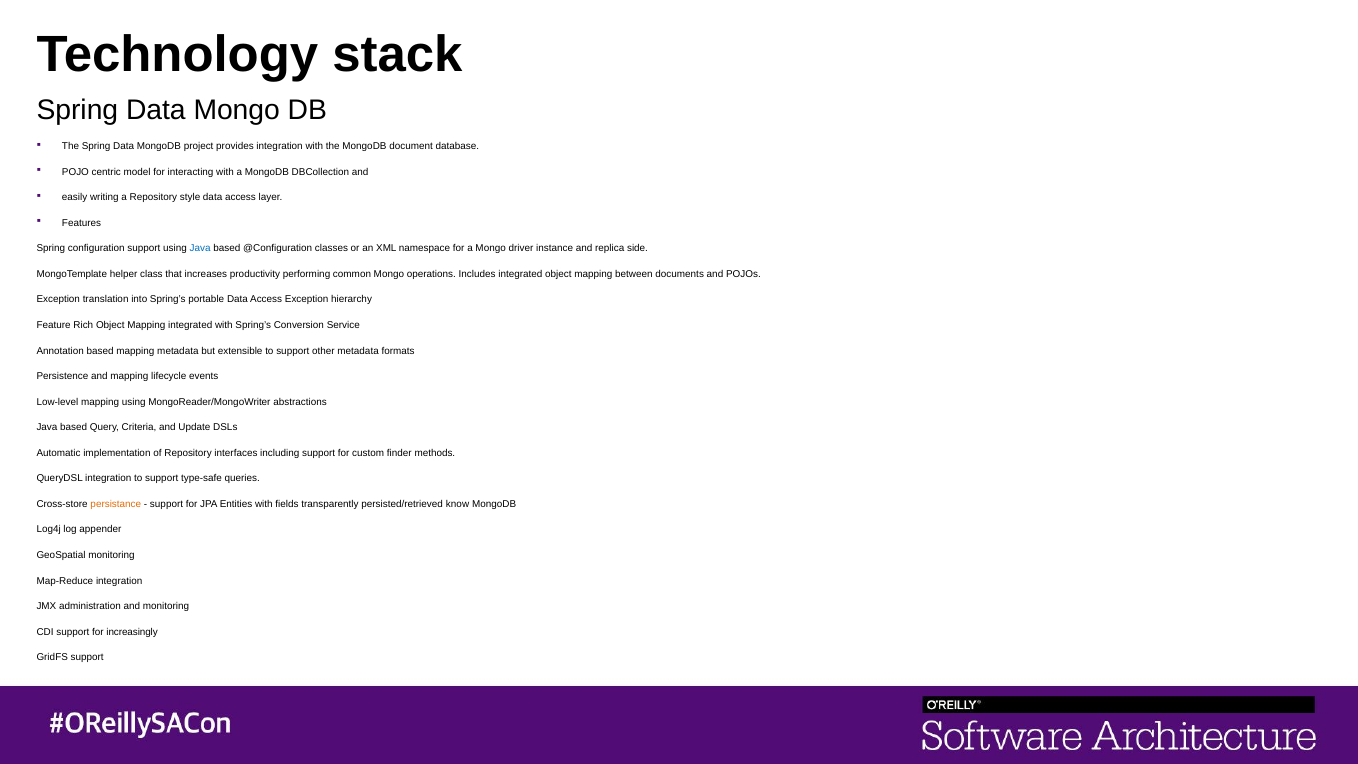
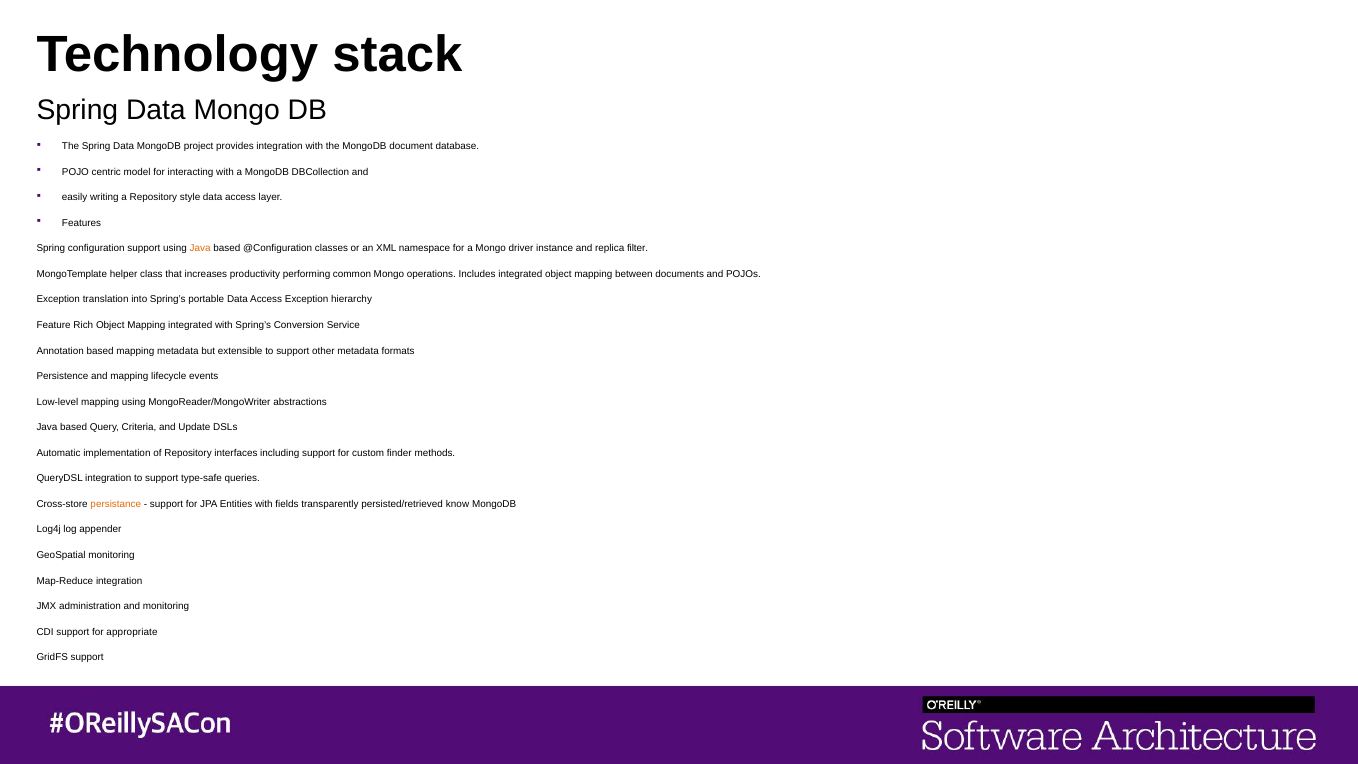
Java colour: blue -> orange (200, 248)
side: side -> filter (638, 248)
increasingly: increasingly -> appropriate (132, 632)
